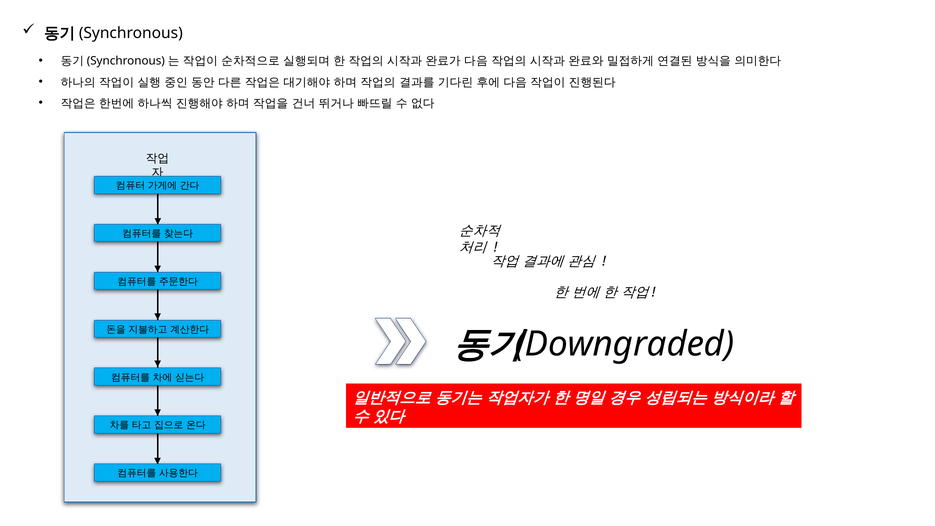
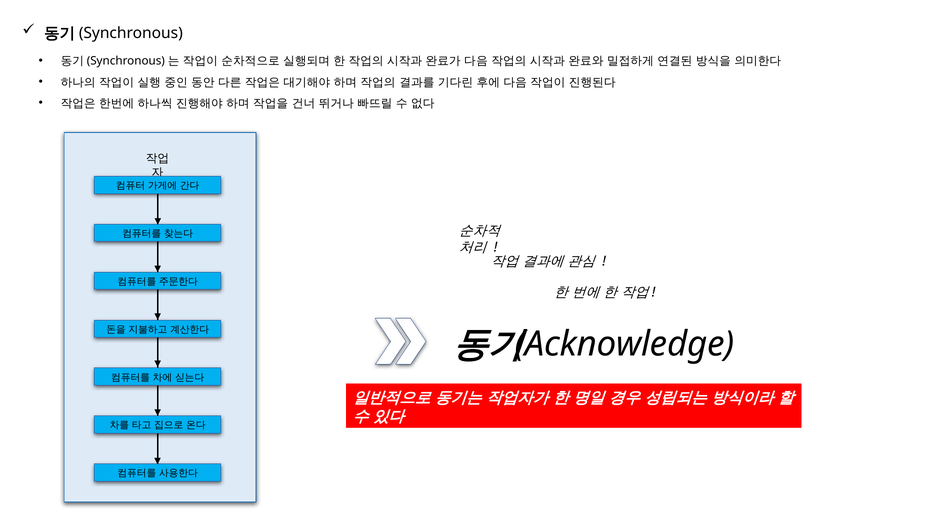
Downgraded: Downgraded -> Acknowledge (625, 344)
